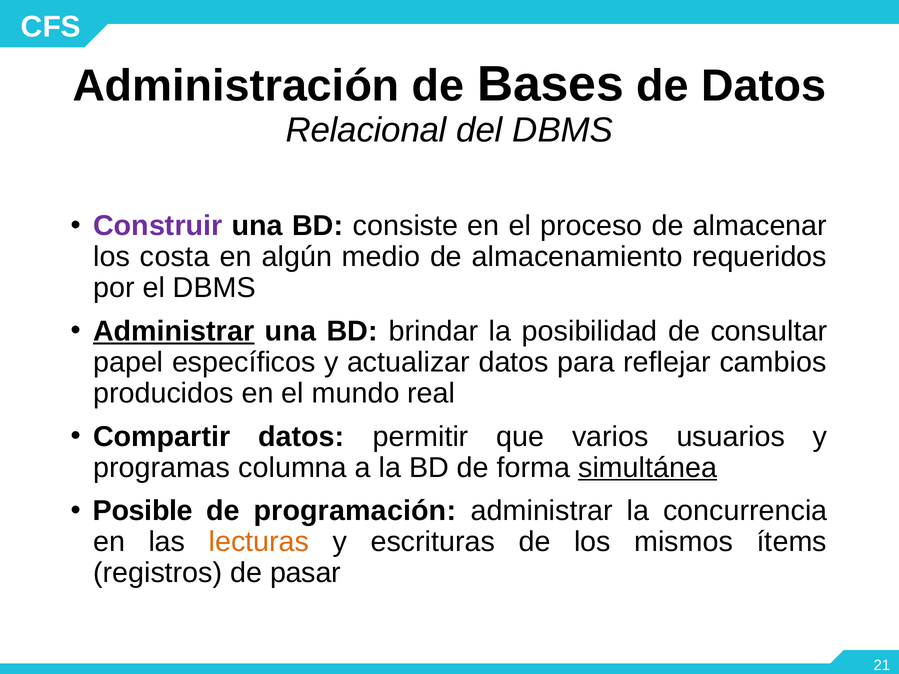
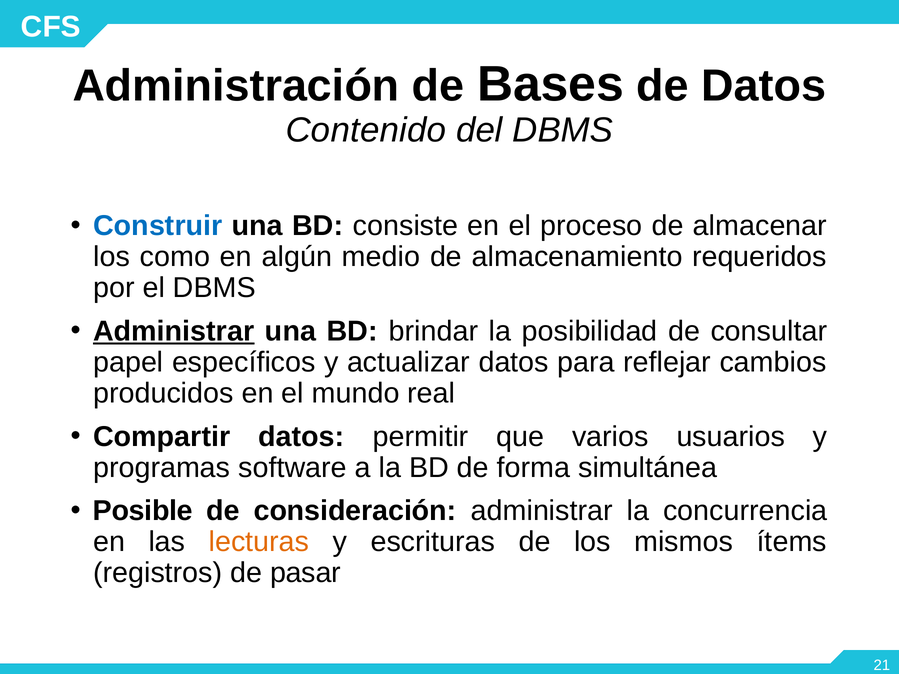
Relacional: Relacional -> Contenido (366, 130)
Construir colour: purple -> blue (158, 226)
costa: costa -> como (175, 257)
columna: columna -> software (293, 468)
simultánea underline: present -> none (648, 468)
programación: programación -> consideración (355, 511)
